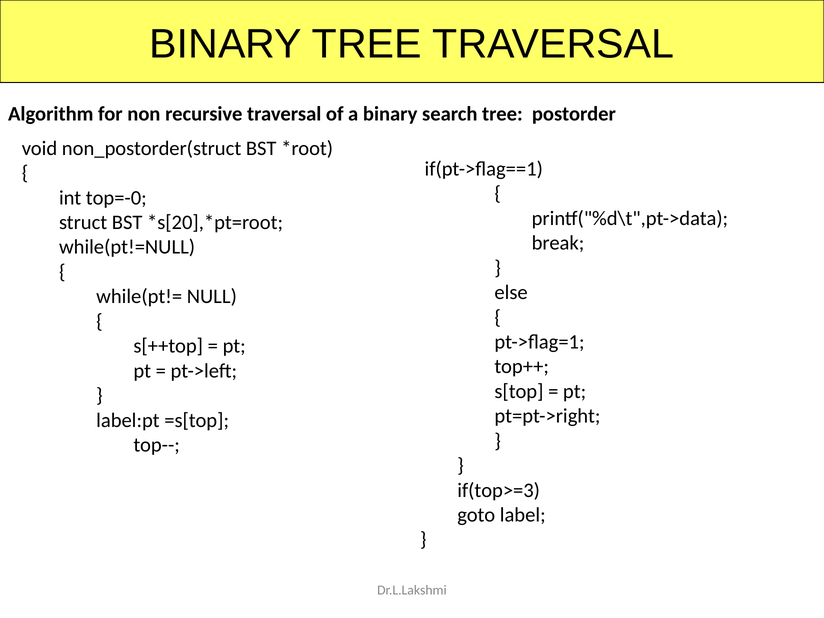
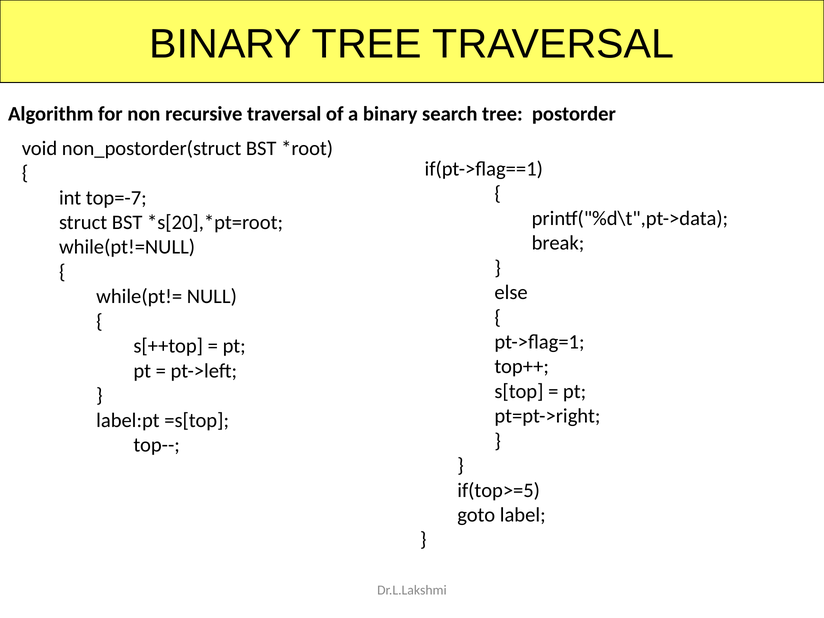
top=-0: top=-0 -> top=-7 (116, 198)
if(top>=3: if(top>=3 -> if(top>=5 (499, 490)
